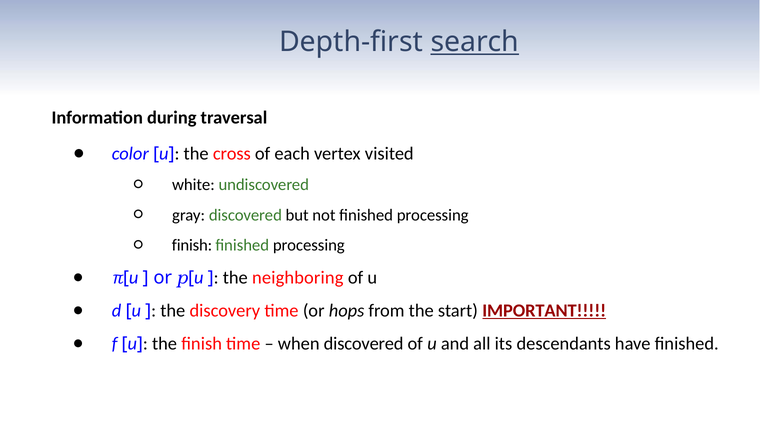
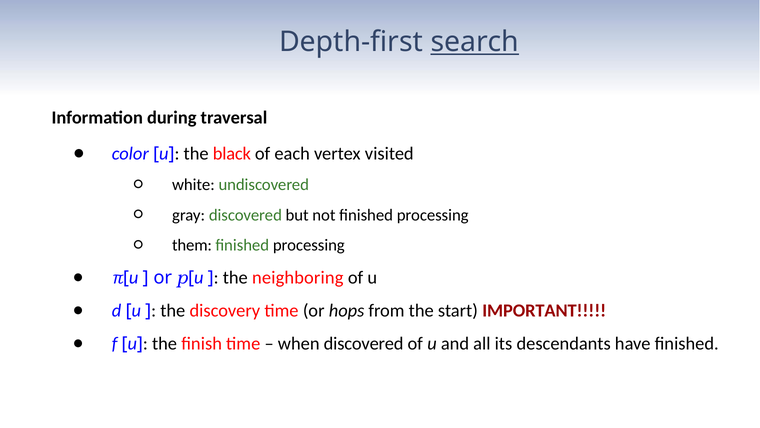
cross: cross -> black (232, 154)
finish: finish -> them (192, 245)
IMPORTANT underline: present -> none (544, 310)
